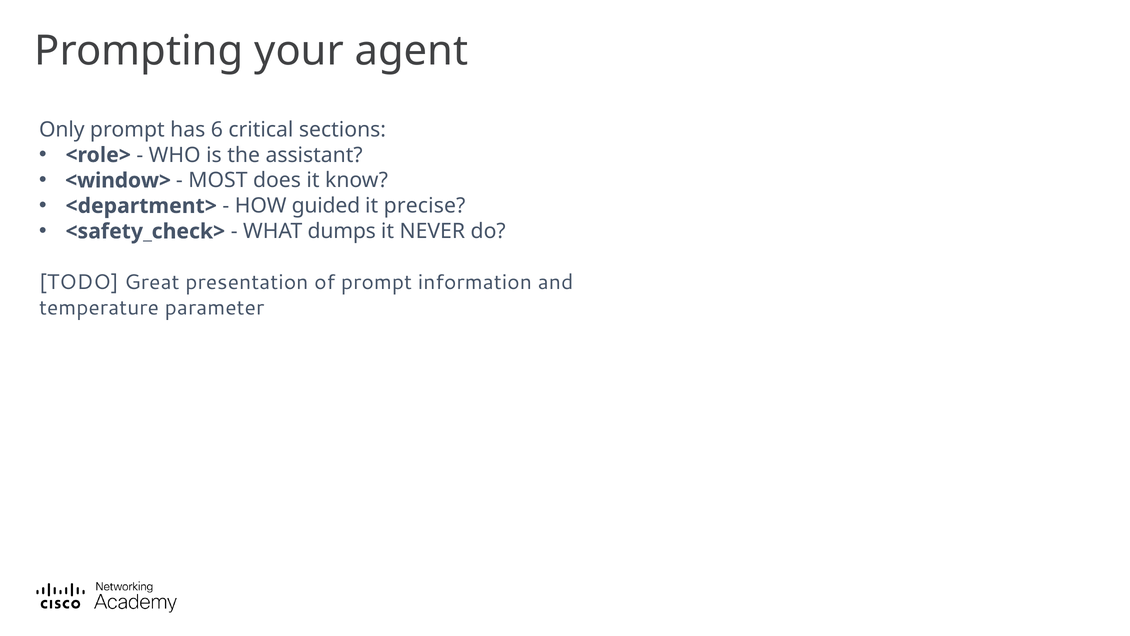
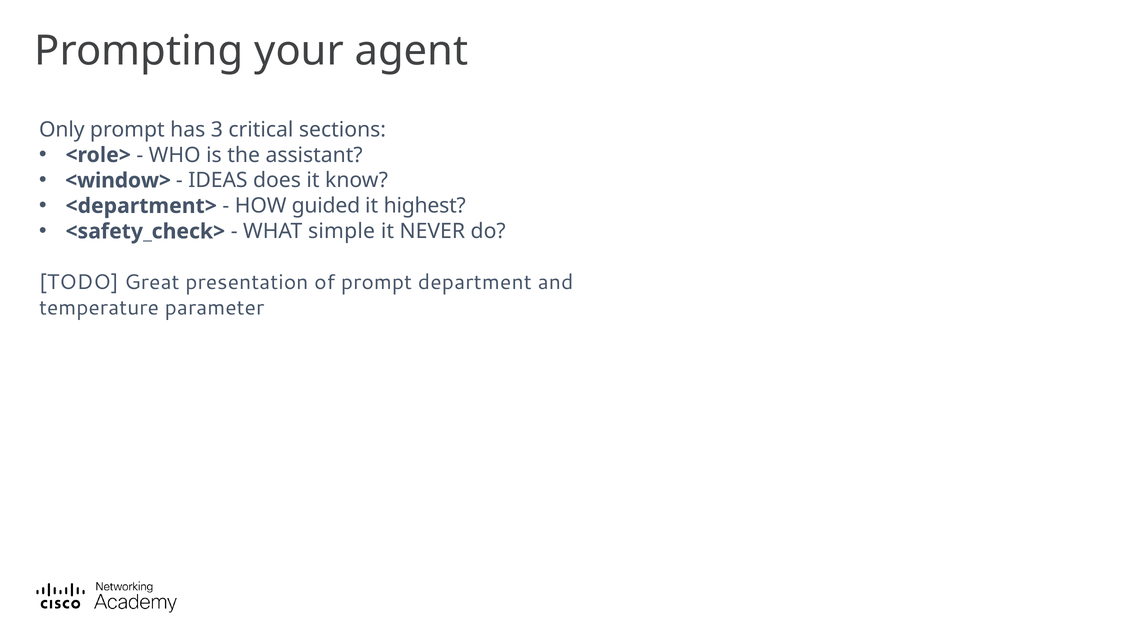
6: 6 -> 3 (217, 130)
MOST: MOST -> IDEAS (218, 180)
precise: precise -> highest (425, 206)
dumps: dumps -> simple (342, 231)
information: information -> department (475, 282)
